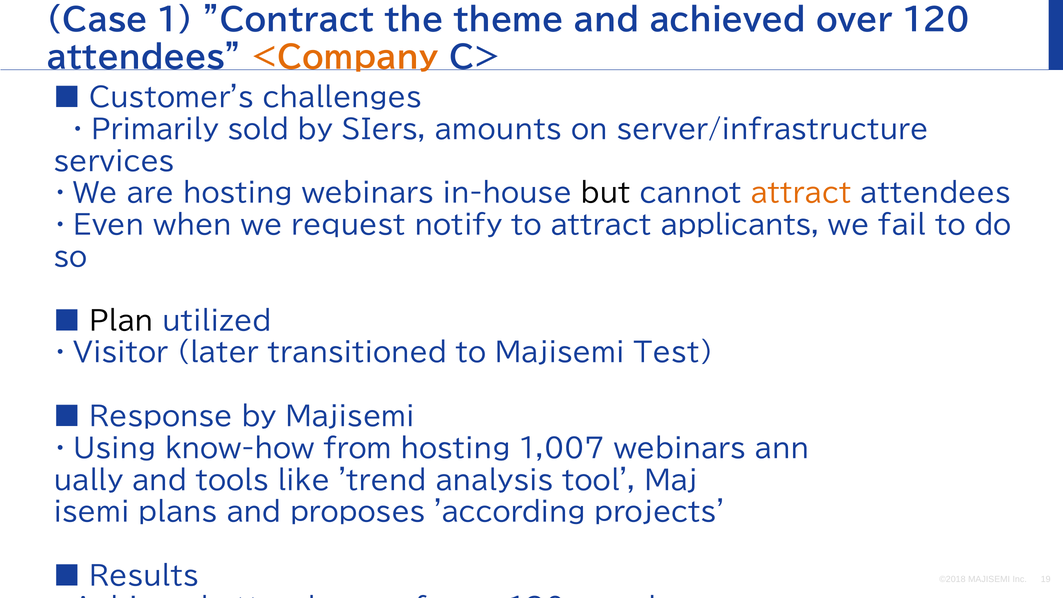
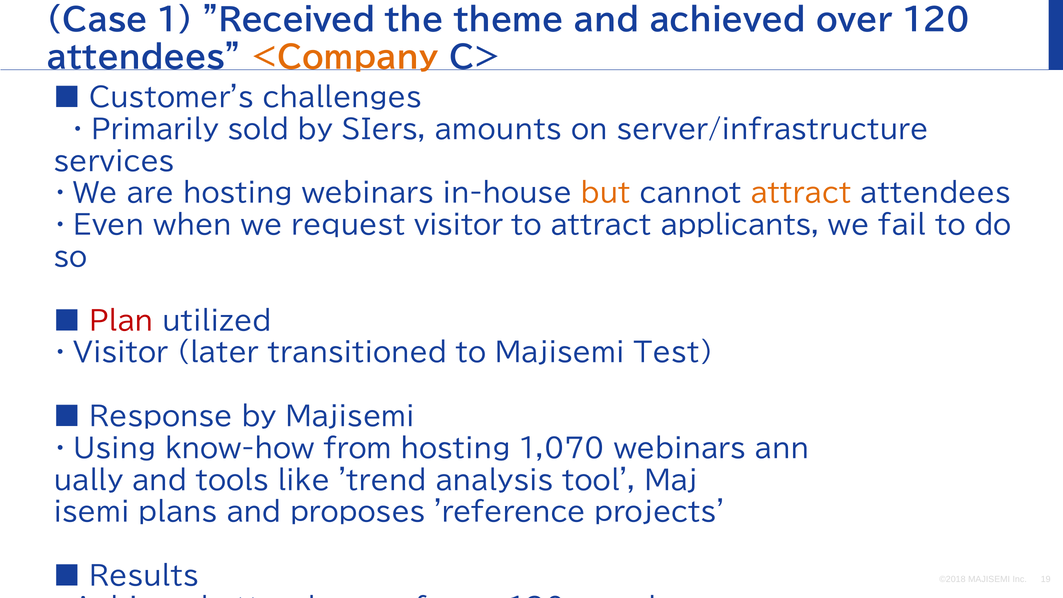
Contract: Contract -> Received (289, 21)
but colour: black -> orange (606, 194)
notify: notify -> visitor (459, 226)
Plan colour: black -> red (121, 321)
1,007: 1,007 -> 1,070 (562, 449)
according: according -> reference (510, 513)
